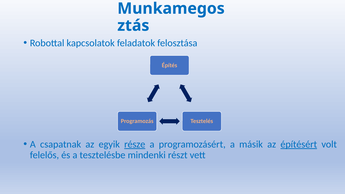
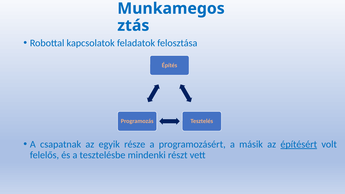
része underline: present -> none (135, 144)
